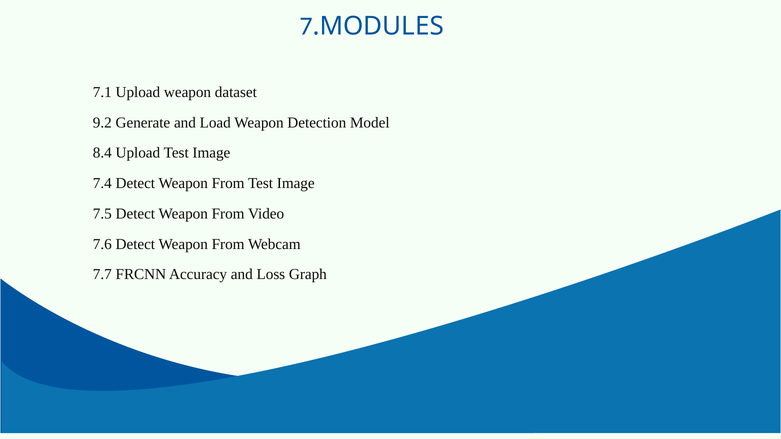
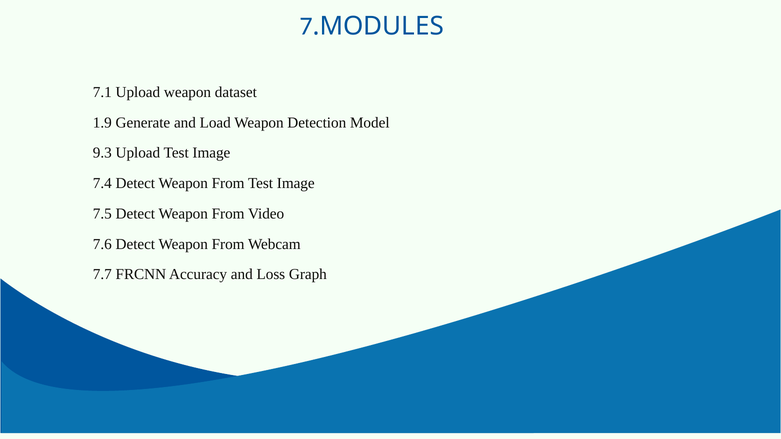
9.2: 9.2 -> 1.9 (102, 123)
8.4: 8.4 -> 9.3 (102, 153)
